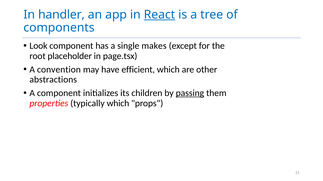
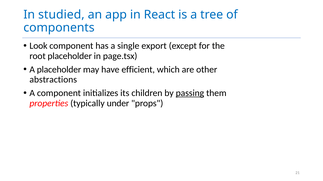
handler: handler -> studied (61, 15)
React underline: present -> none (159, 15)
makes: makes -> export (154, 46)
A convention: convention -> placeholder (59, 70)
typically which: which -> under (118, 104)
